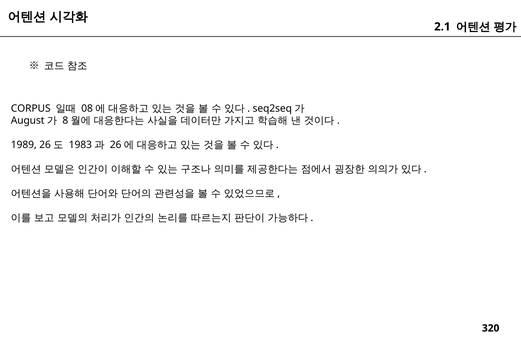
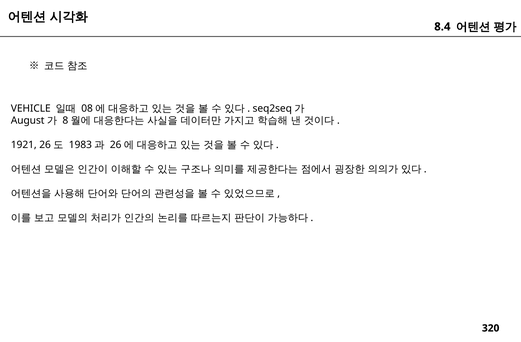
2.1: 2.1 -> 8.4 (442, 27)
CORPUS: CORPUS -> VEHICLE (31, 109)
1989: 1989 -> 1921 (24, 145)
